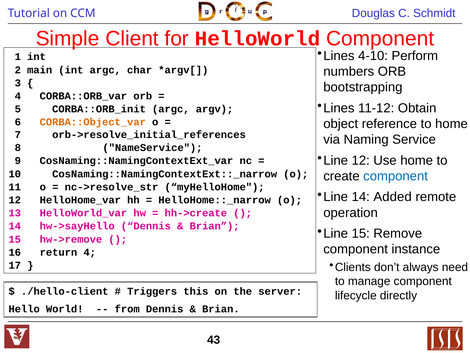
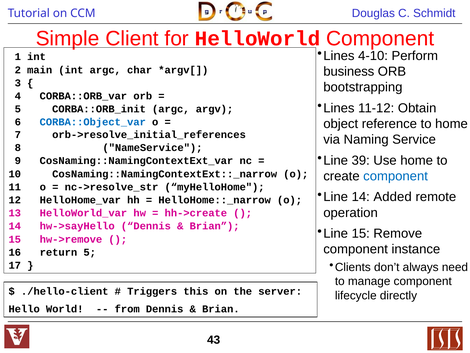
numbers: numbers -> business (349, 71)
CORBA::Object_var colour: orange -> blue (93, 122)
Line 12: 12 -> 39 (361, 160)
return 4: 4 -> 5 (90, 252)
